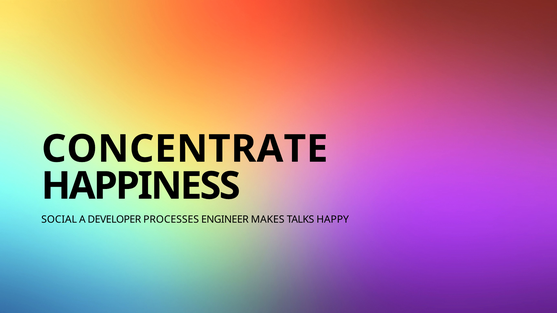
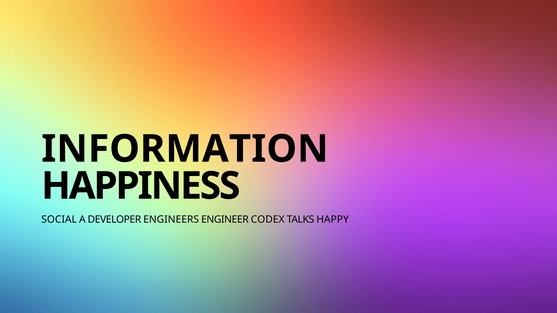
CONCENTRATE: CONCENTRATE -> INFORMATION (185, 149)
PROCESSES: PROCESSES -> ENGINEERS (171, 220)
MAKES: MAKES -> CODEX (268, 220)
